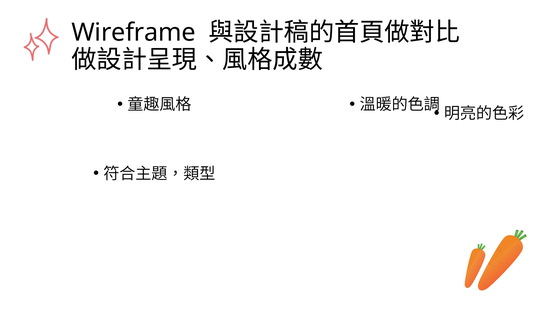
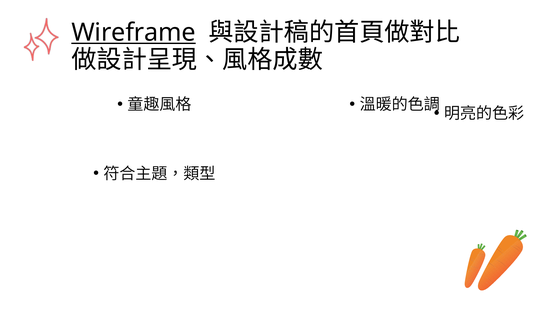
Wireframe underline: none -> present (134, 33)
